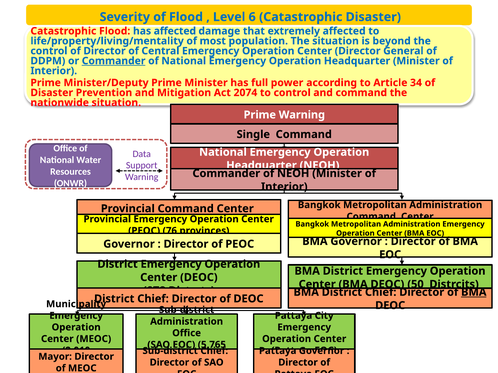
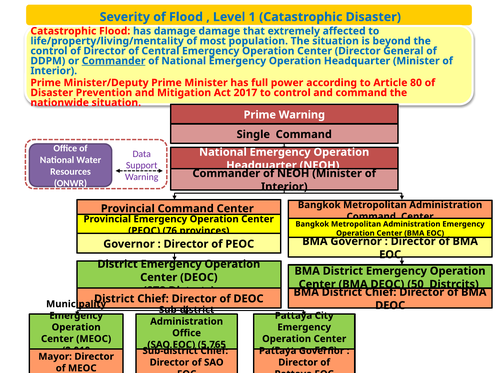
6: 6 -> 1 (252, 17)
has affected: affected -> damage (175, 31)
34: 34 -> 80 (416, 83)
2074: 2074 -> 2017 (245, 93)
BMA underline: present -> none (474, 293)
